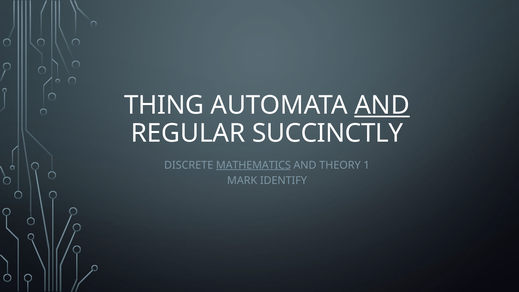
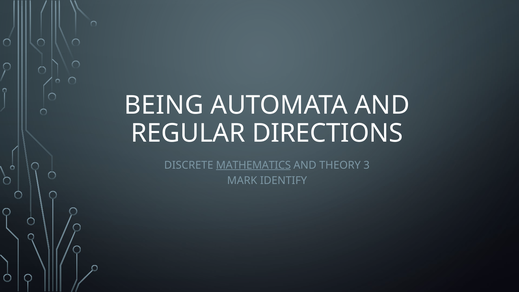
THING: THING -> BEING (164, 105)
AND underline: present -> none (382, 105)
SUCCINCTLY: SUCCINCTLY -> DIRECTIONS (328, 133)
1: 1 -> 3 (367, 165)
